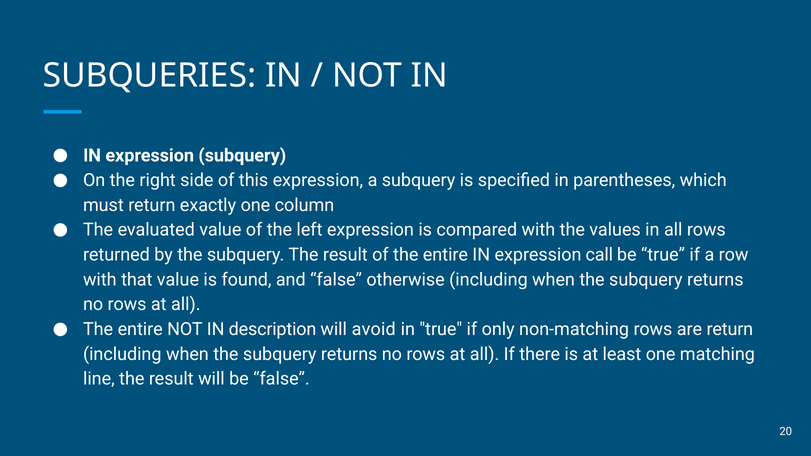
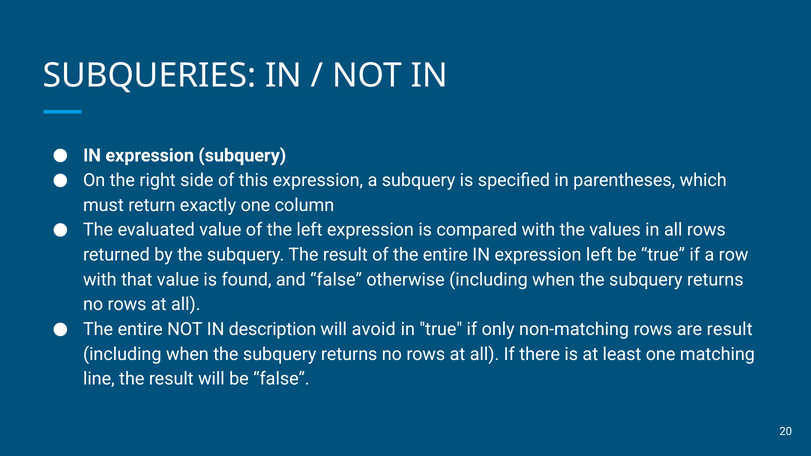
expression call: call -> left (599, 255)
are return: return -> result (730, 329)
